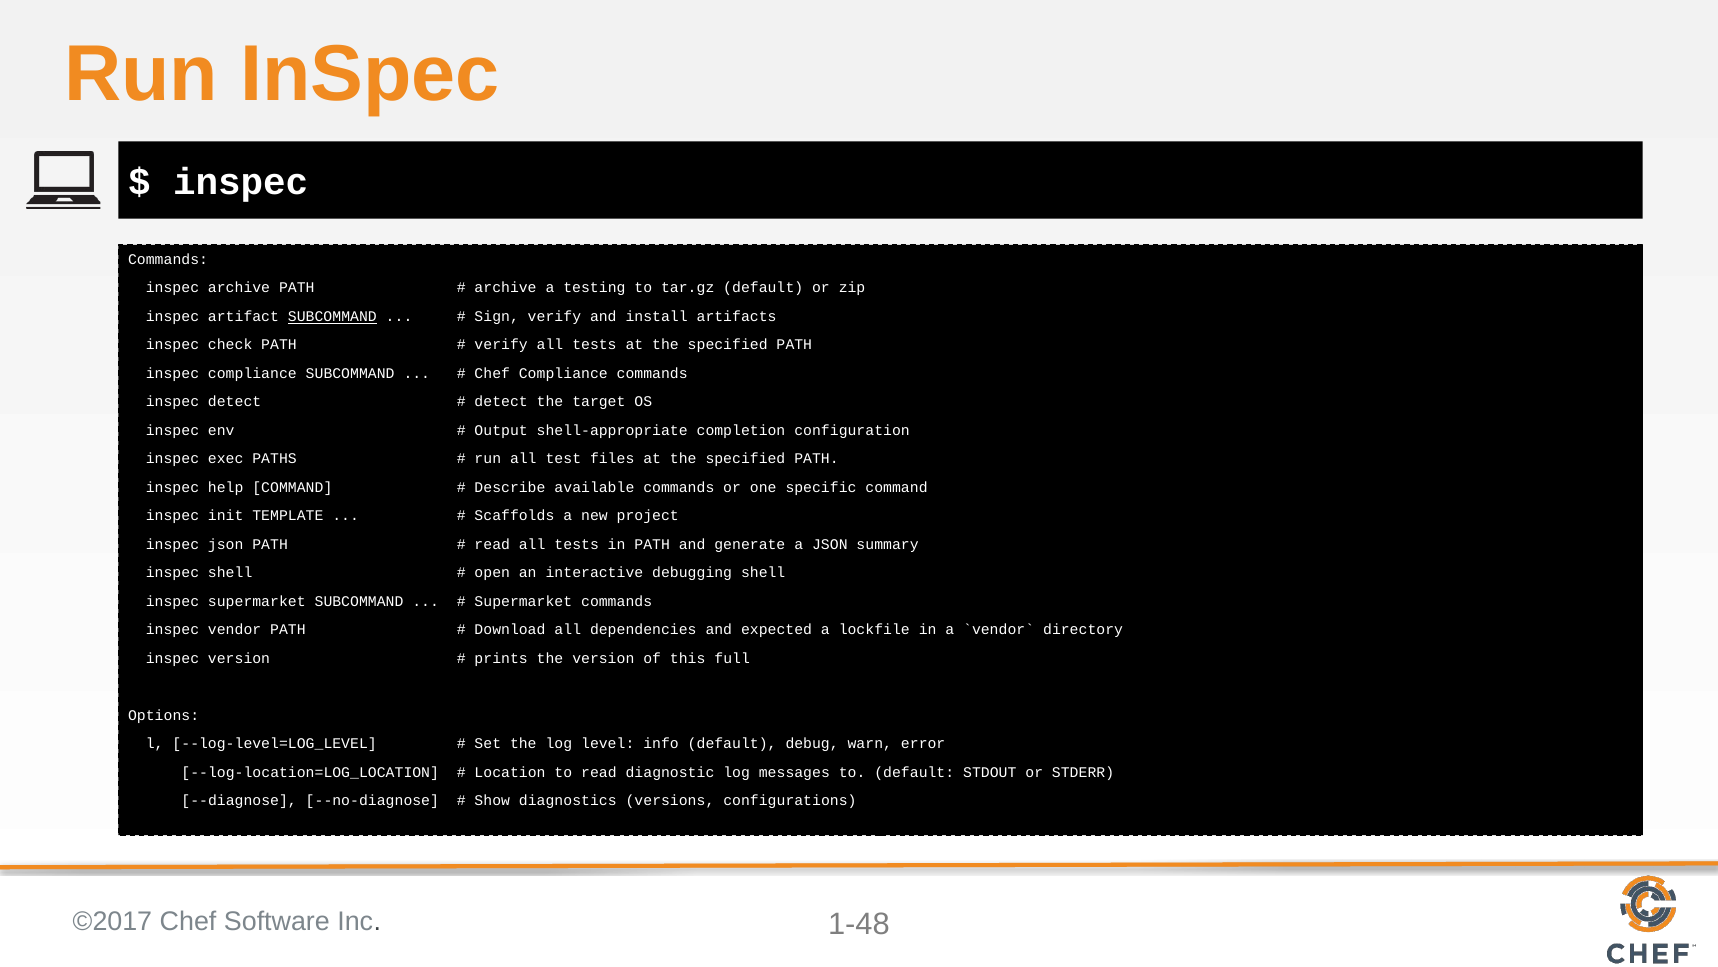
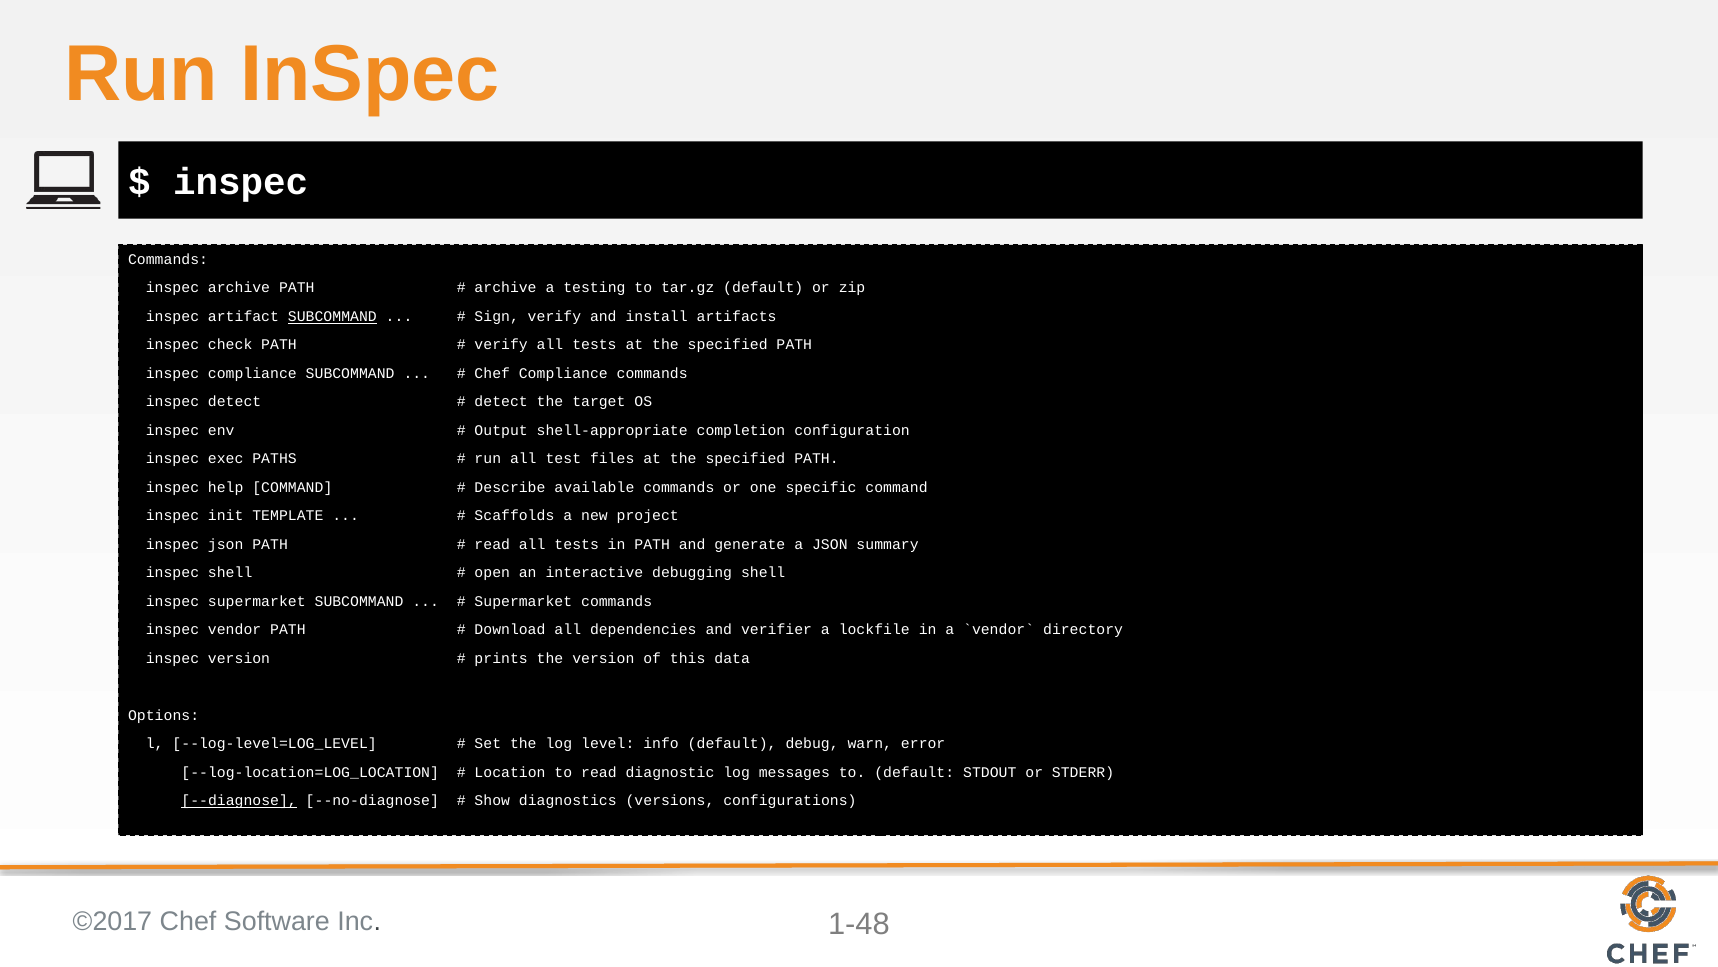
expected: expected -> verifier (777, 629)
full: full -> data (732, 658)
--diagnose underline: none -> present (239, 800)
